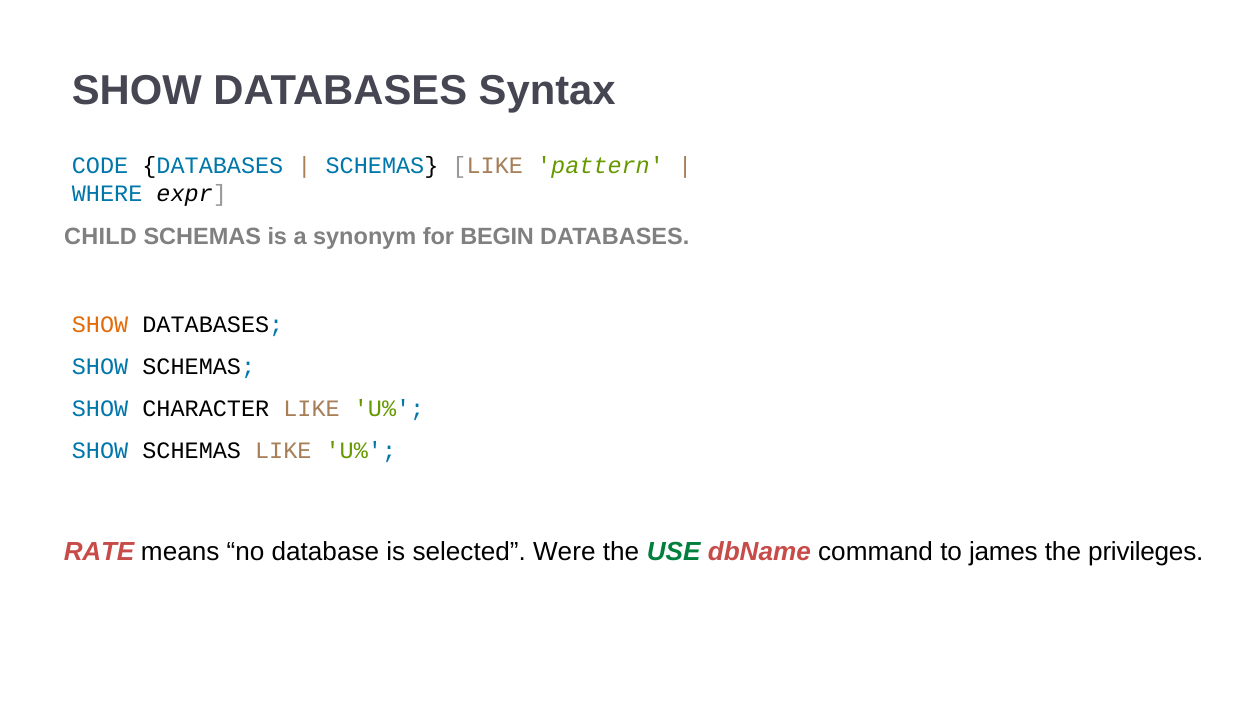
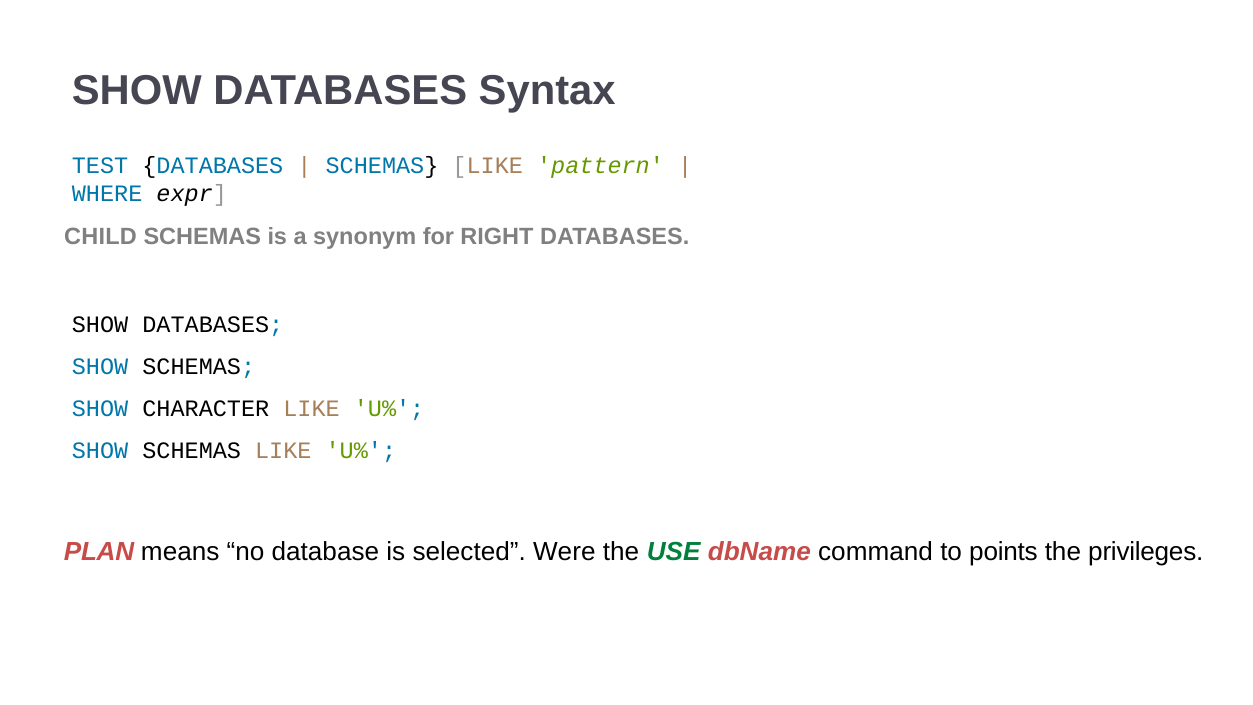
CODE: CODE -> TEST (100, 165)
BEGIN: BEGIN -> RIGHT (497, 237)
SHOW colour: orange -> black (100, 324)
RATE: RATE -> PLAN (99, 552)
james: james -> points (1003, 552)
